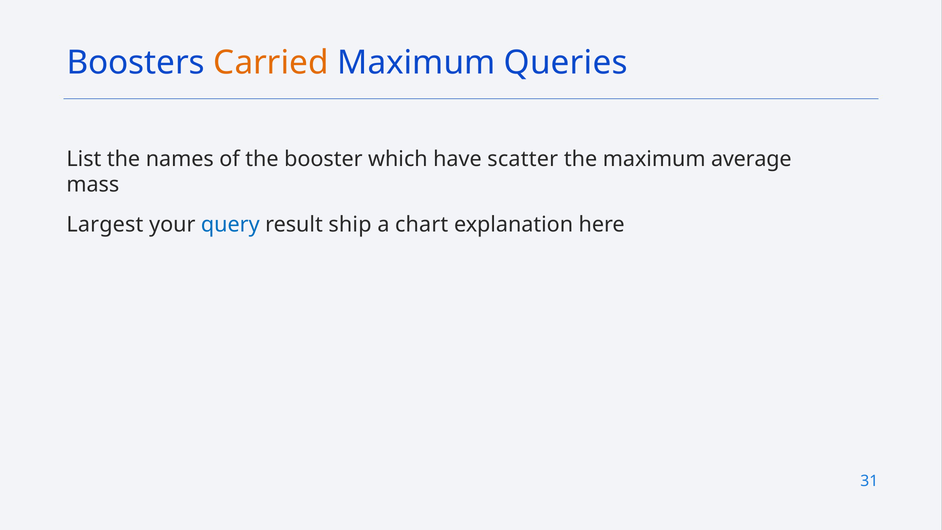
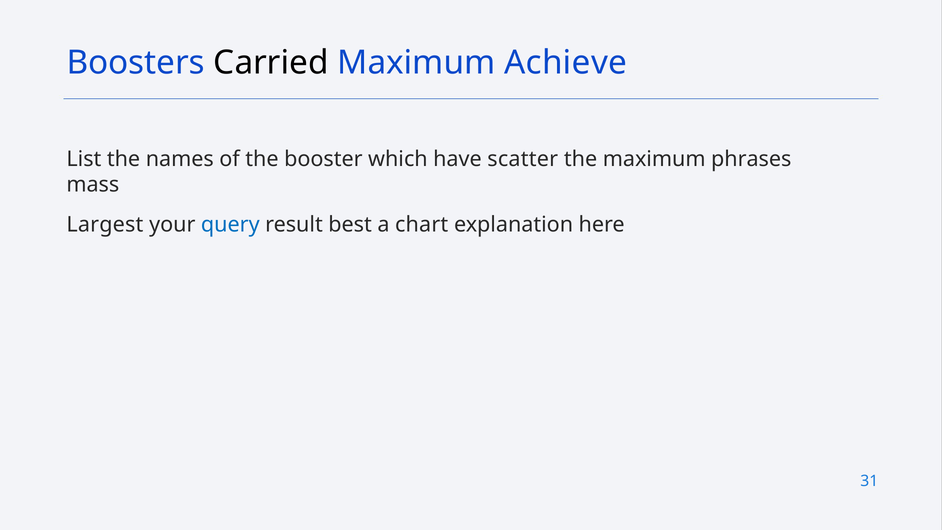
Carried colour: orange -> black (271, 63)
Queries: Queries -> Achieve (566, 63)
average: average -> phrases (751, 159)
ship: ship -> best (350, 224)
